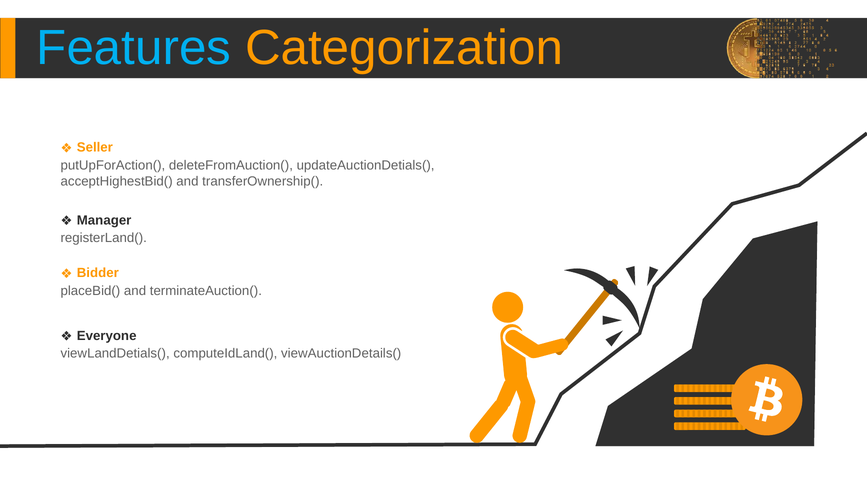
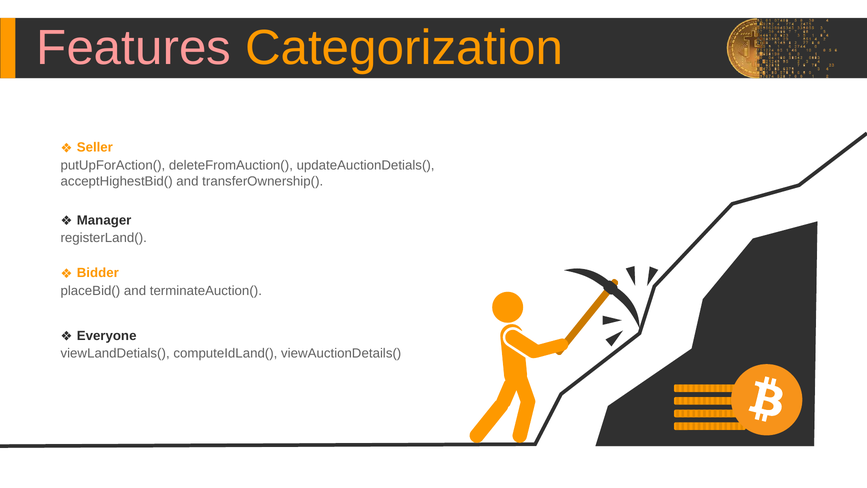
Features colour: light blue -> pink (134, 48)
